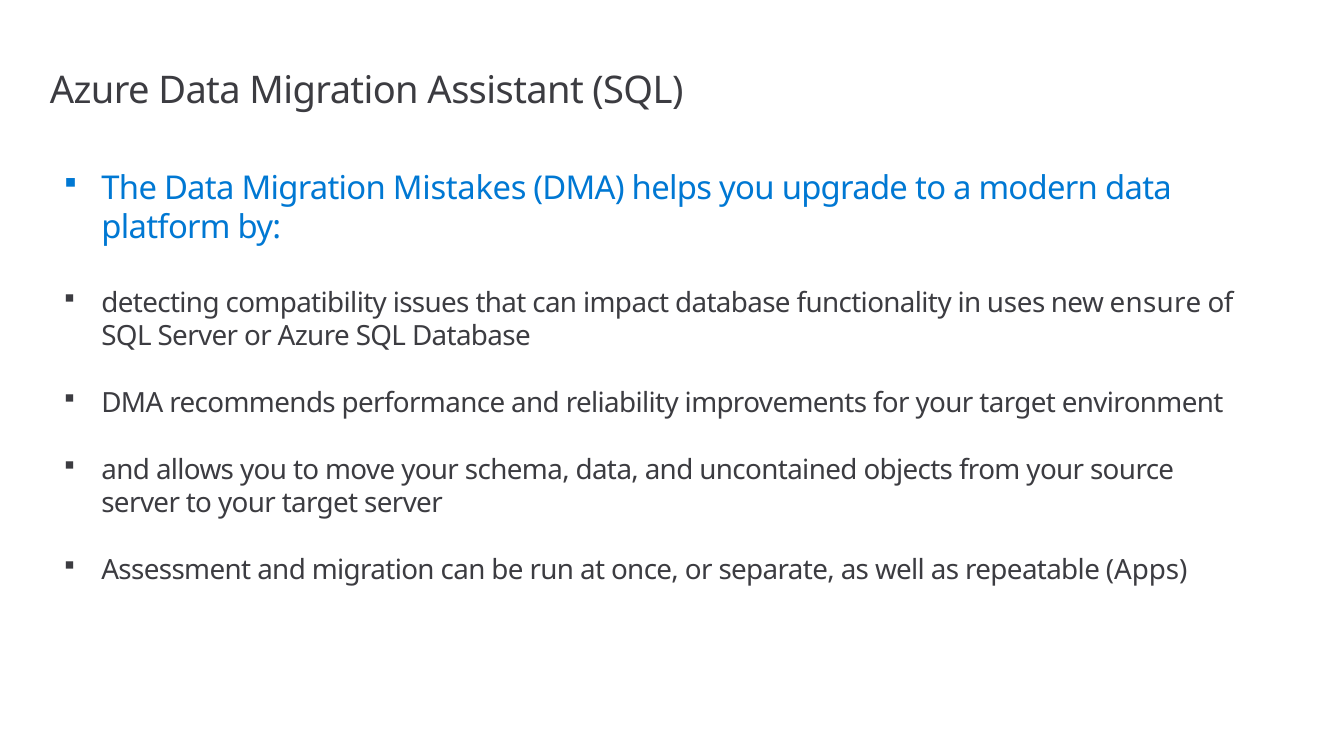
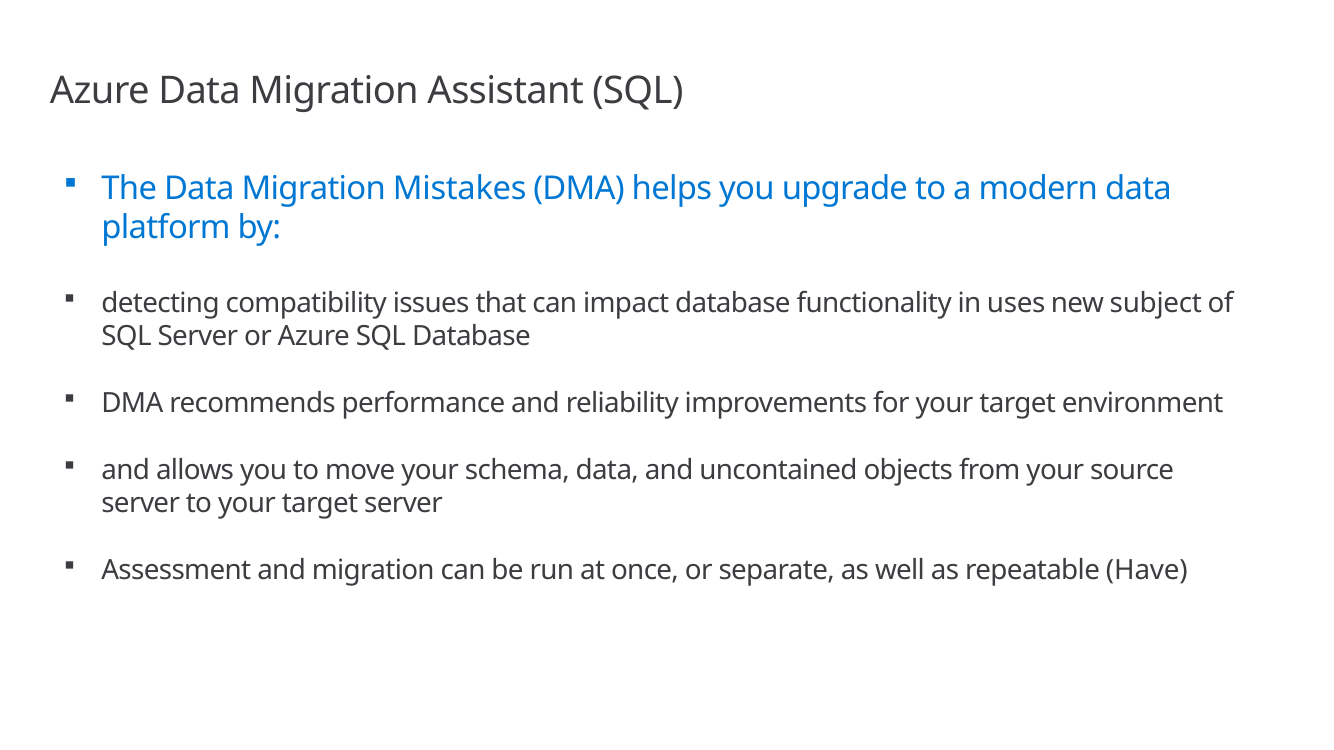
ensure: ensure -> subject (1156, 303)
Apps: Apps -> Have (1147, 570)
